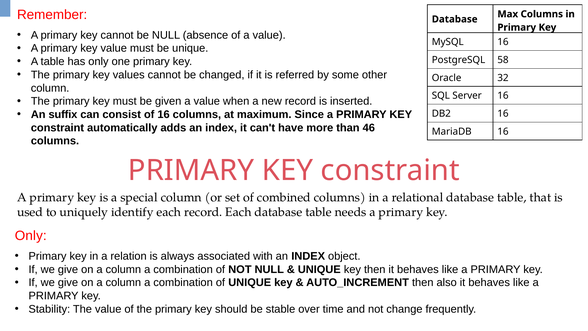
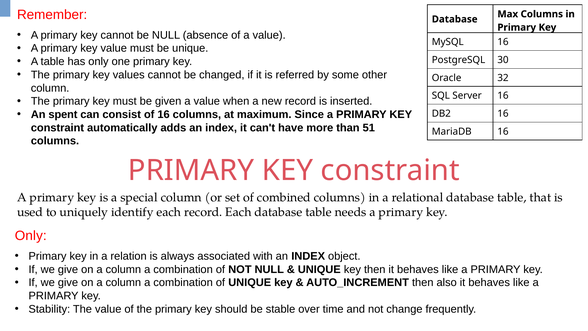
58: 58 -> 30 (503, 60)
suffix: suffix -> spent (63, 114)
46: 46 -> 51 (369, 128)
